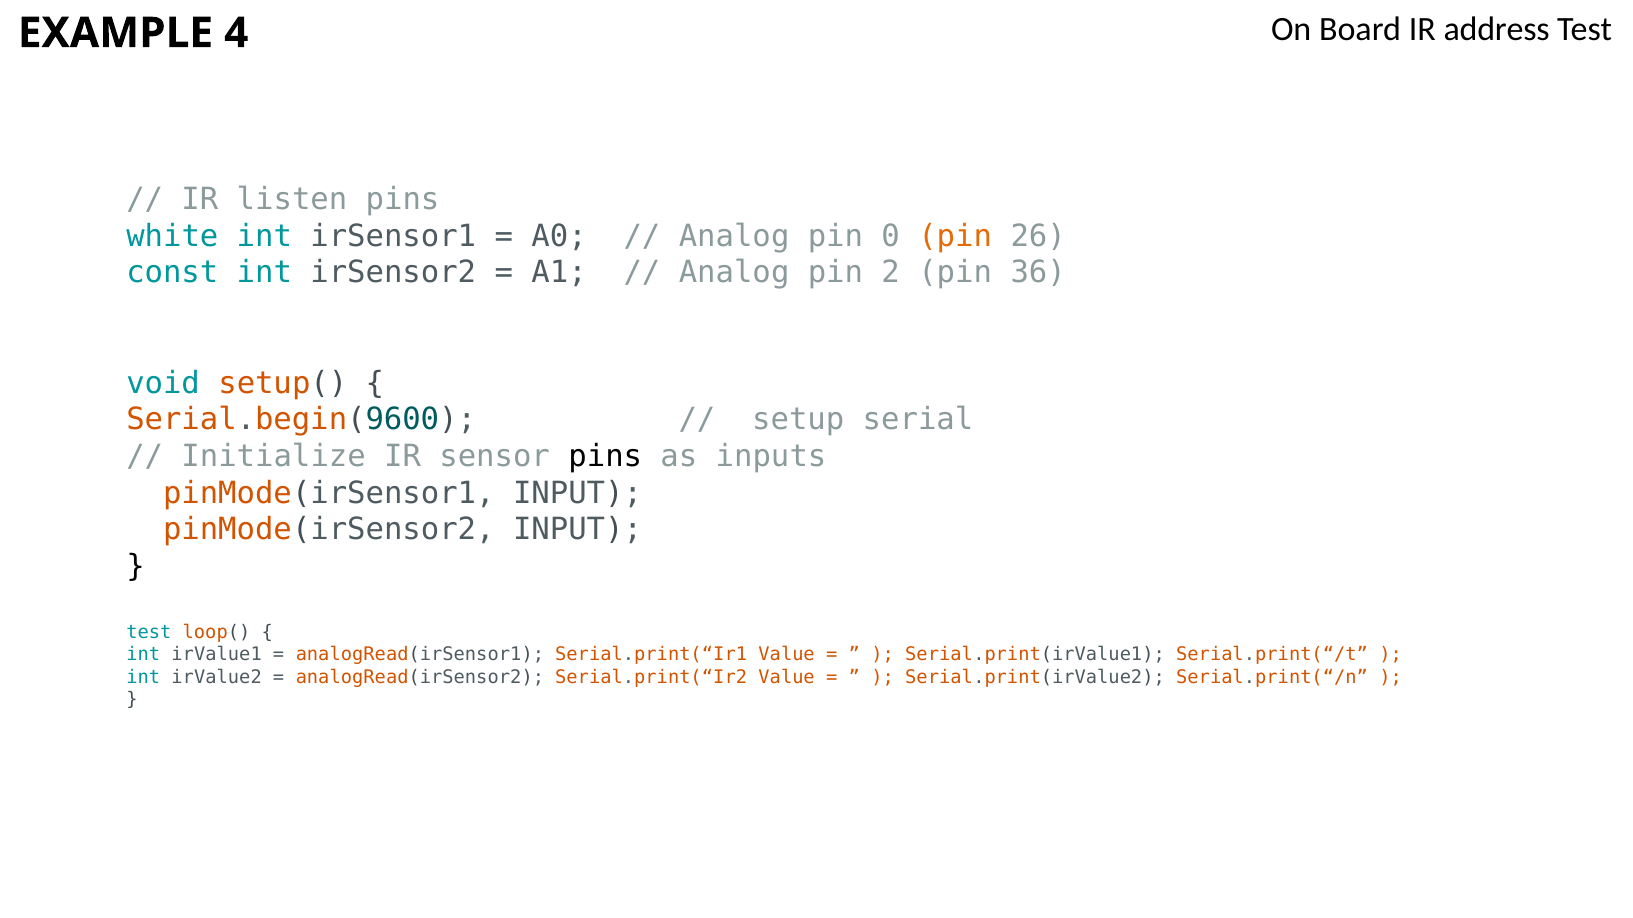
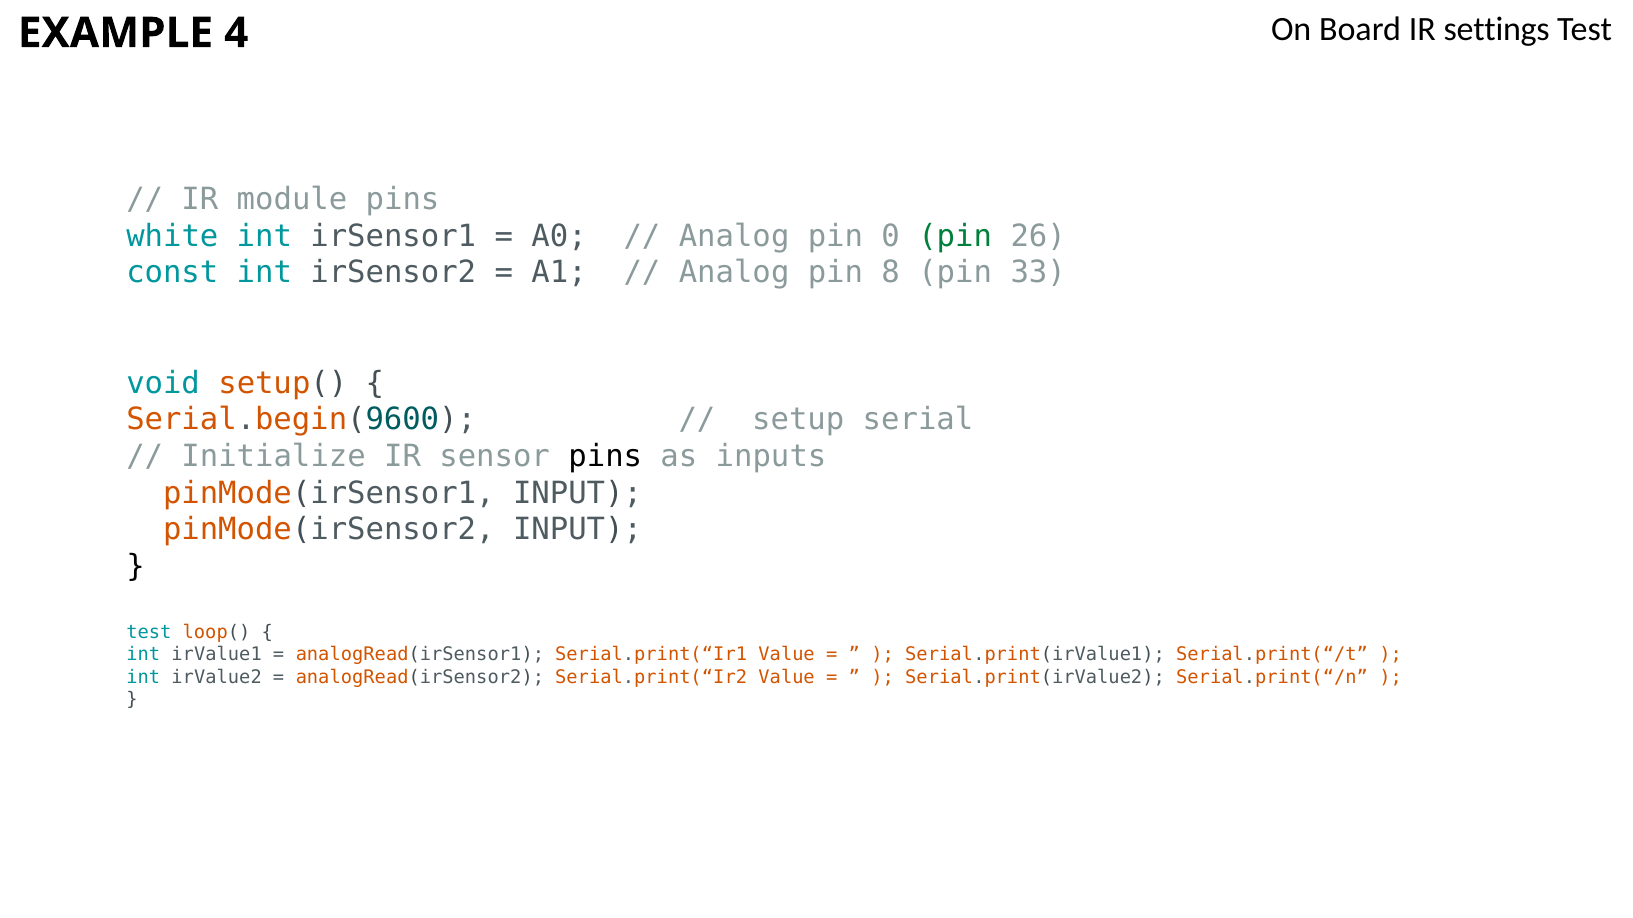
address: address -> settings (1497, 29)
listen: listen -> module (292, 199)
pin colour: orange -> green (955, 236)
2: 2 -> 8 (891, 273)
36: 36 -> 33 (1038, 273)
